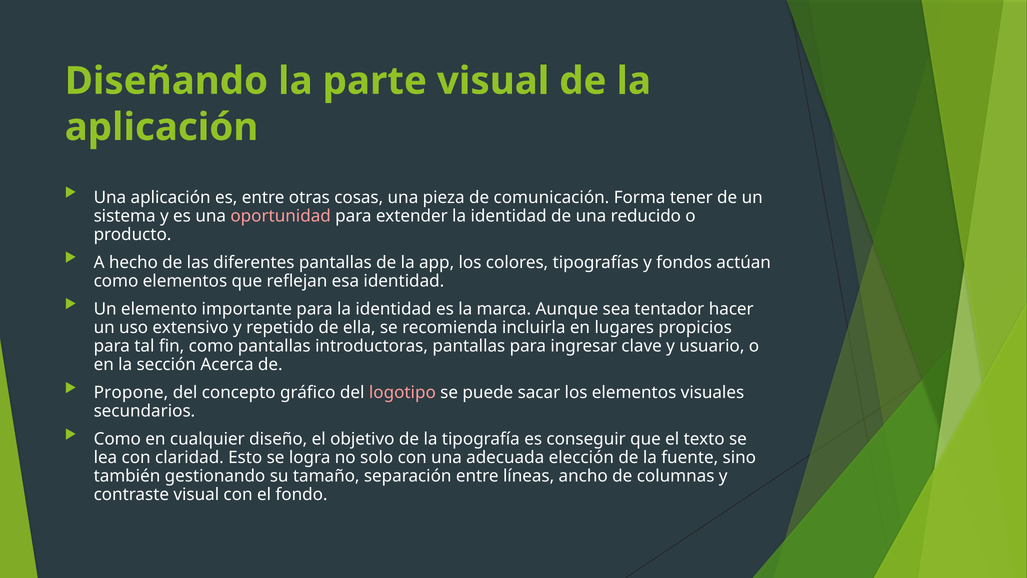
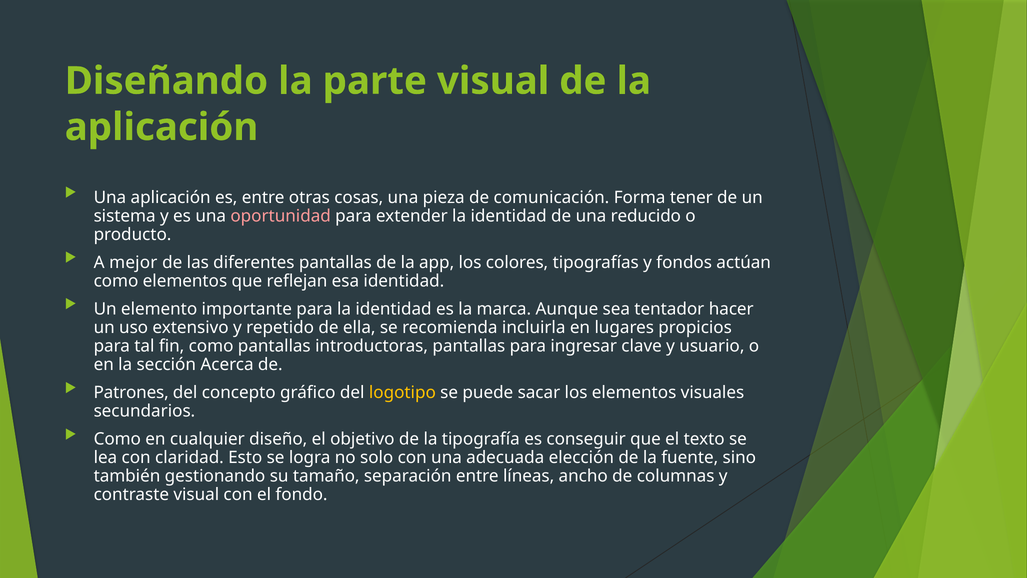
hecho: hecho -> mejor (133, 262)
Propone: Propone -> Patrones (131, 392)
logotipo colour: pink -> yellow (402, 392)
